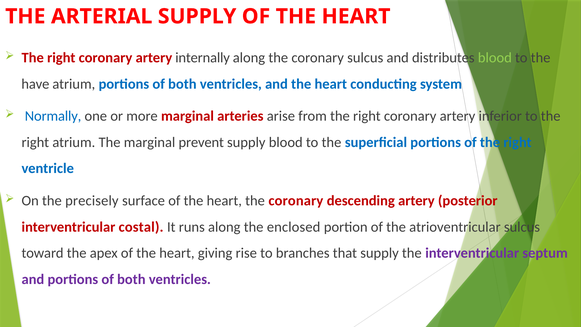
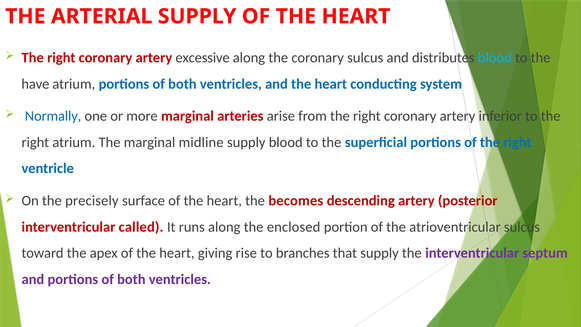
internally: internally -> excessive (203, 58)
blood colour: light green -> light blue (495, 58)
prevent: prevent -> midline (201, 142)
heart the coronary: coronary -> becomes (296, 201)
costal: costal -> called (141, 227)
